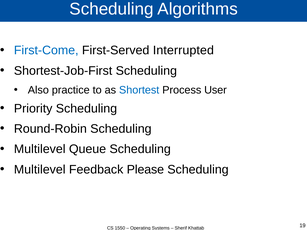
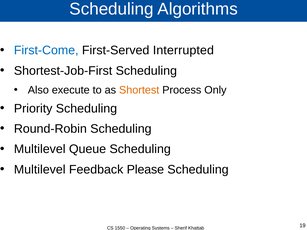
practice: practice -> execute (71, 90)
Shortest colour: blue -> orange (139, 90)
User: User -> Only (215, 90)
